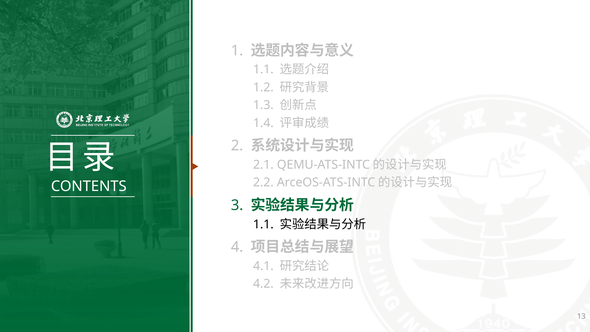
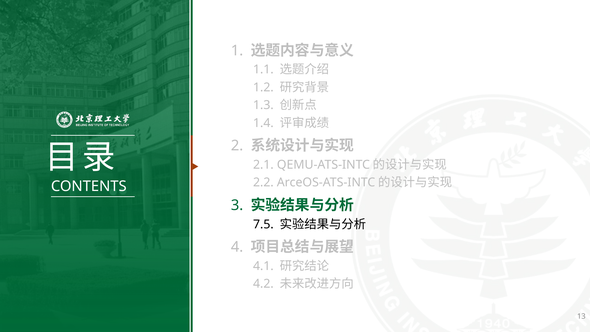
1.1: 1.1 -> 7.5 (263, 224)
